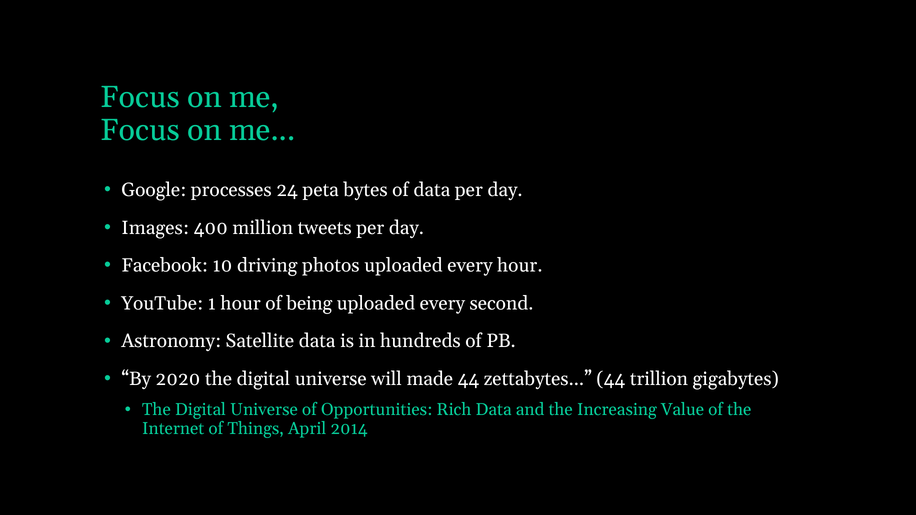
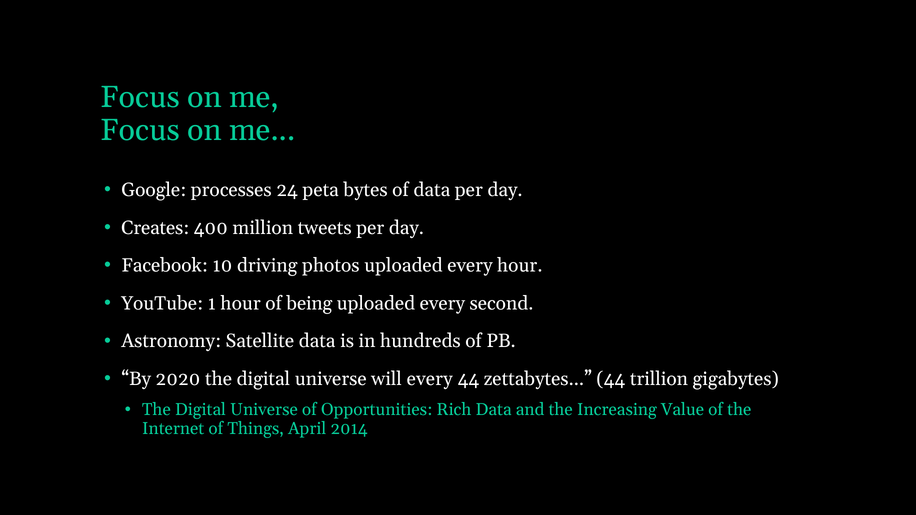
Images: Images -> Creates (155, 228)
will made: made -> every (430, 379)
